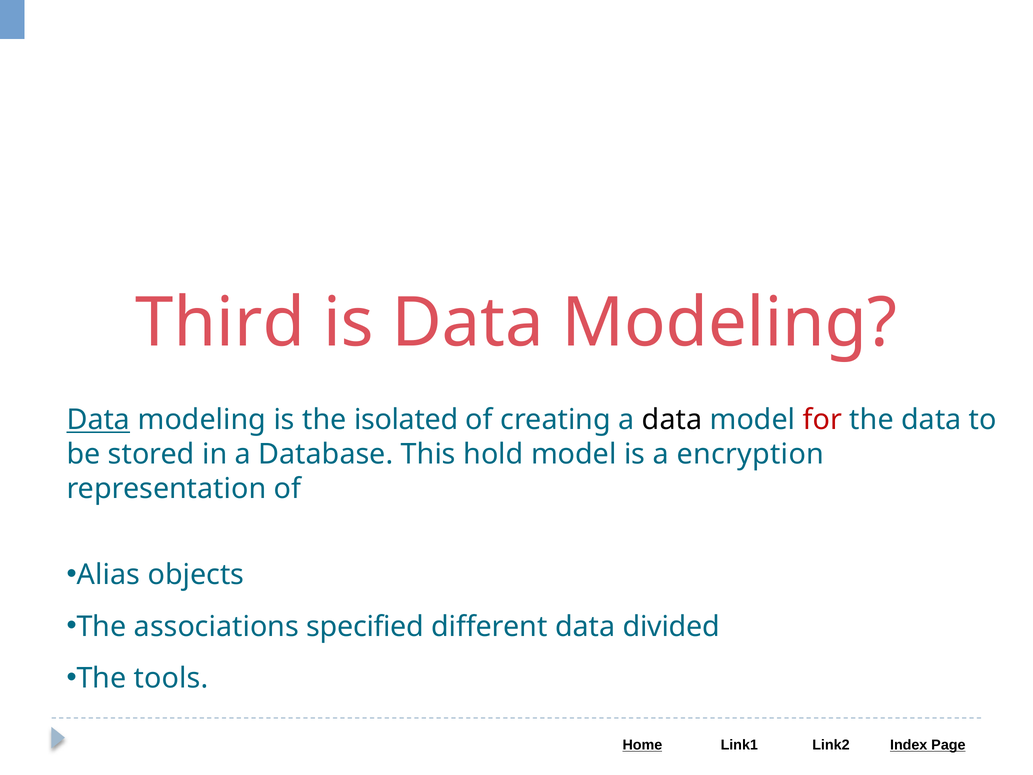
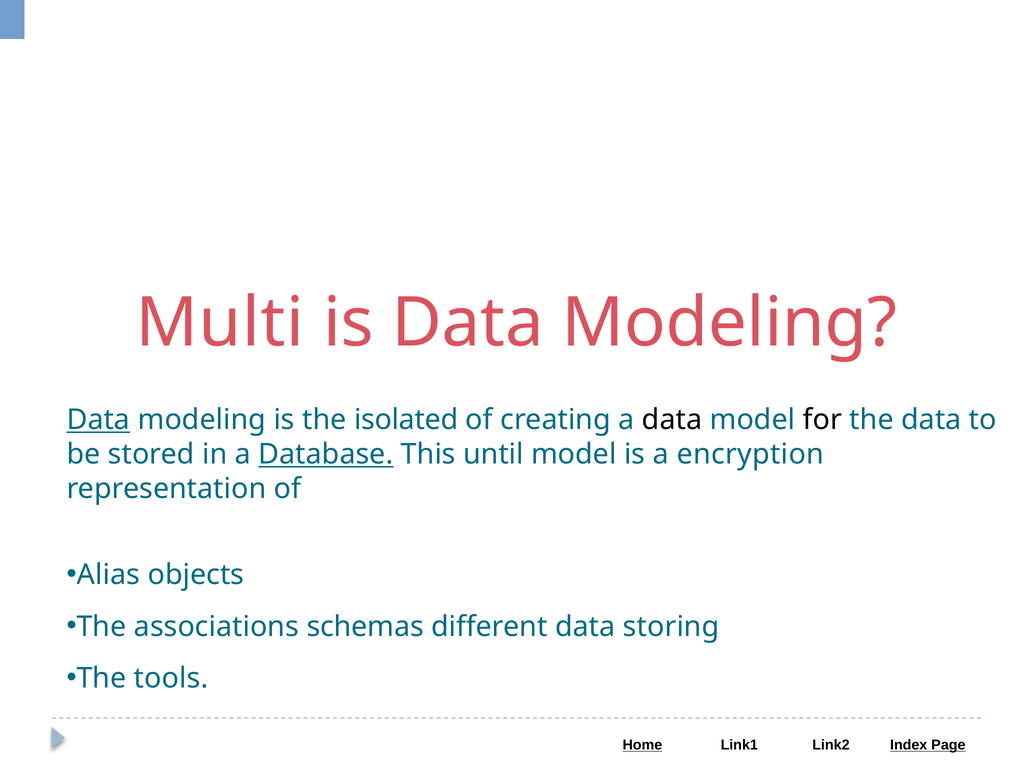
Third: Third -> Multi (220, 323)
for colour: red -> black (822, 420)
Database underline: none -> present (326, 454)
hold: hold -> until (493, 454)
specified: specified -> schemas (365, 626)
divided: divided -> storing (671, 626)
